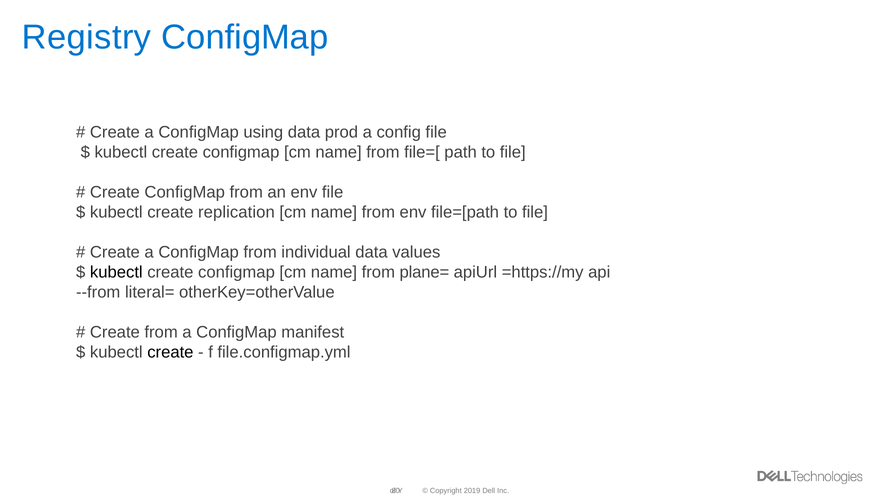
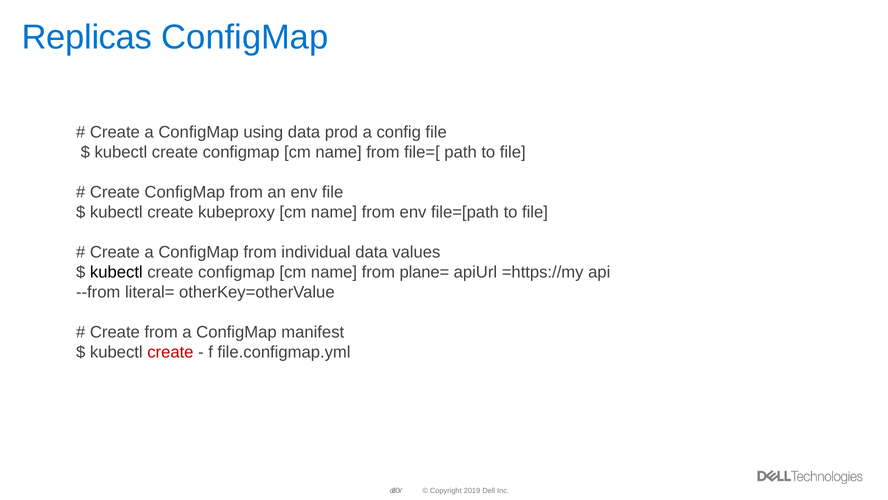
Registry: Registry -> Replicas (87, 37)
replication: replication -> kubeproxy (236, 212)
create colour: black -> red (170, 352)
